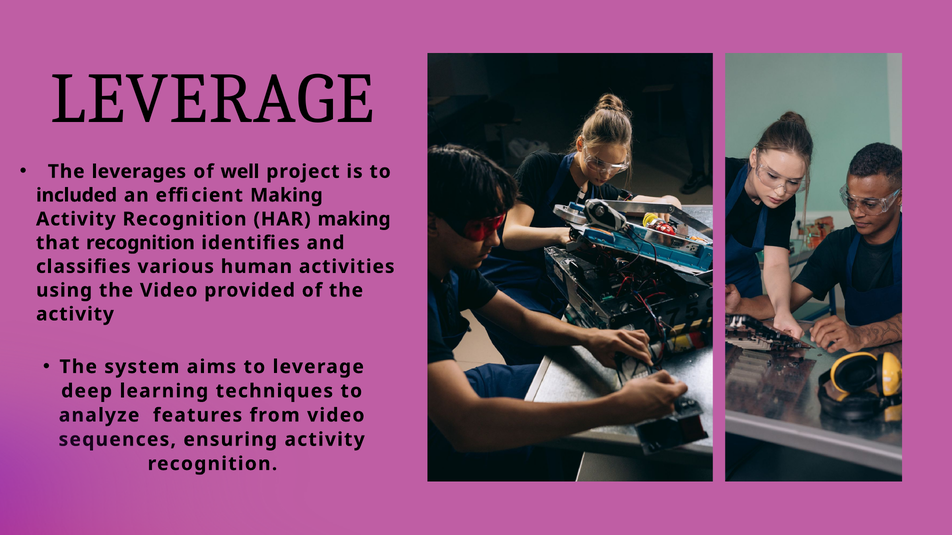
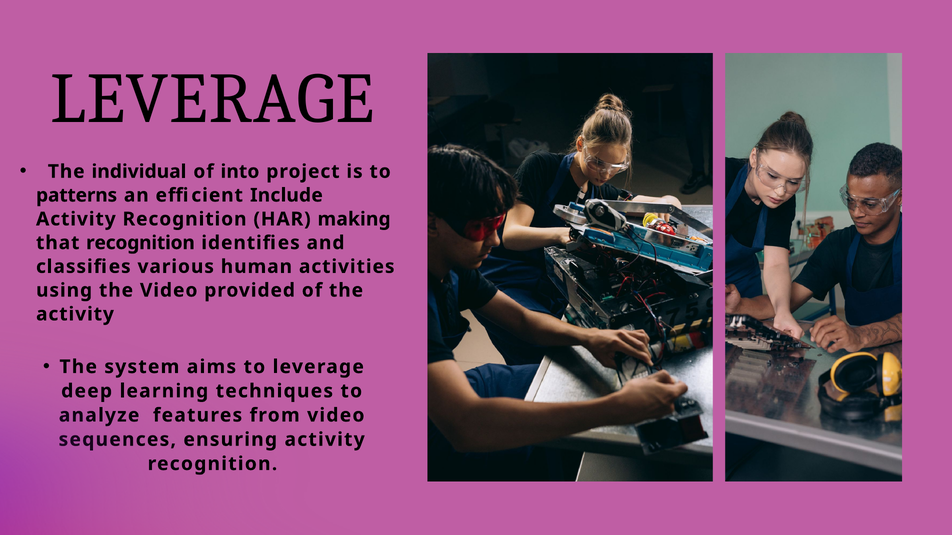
leverages: leverages -> individual (139, 172)
well: well -> into (240, 172)
included: included -> patterns (77, 195)
efficient Making: Making -> Include (286, 195)
